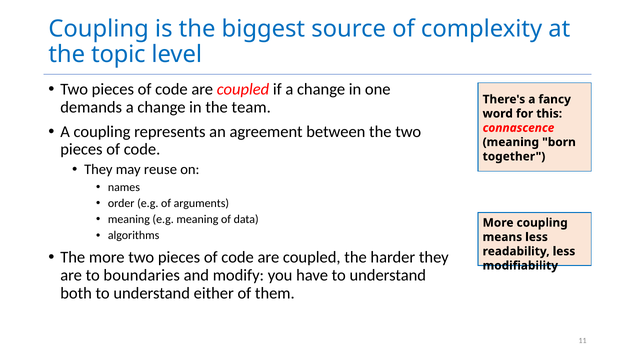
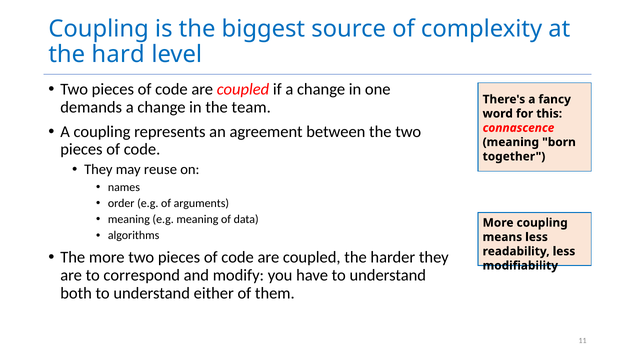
topic: topic -> hard (118, 55)
boundaries: boundaries -> correspond (142, 275)
